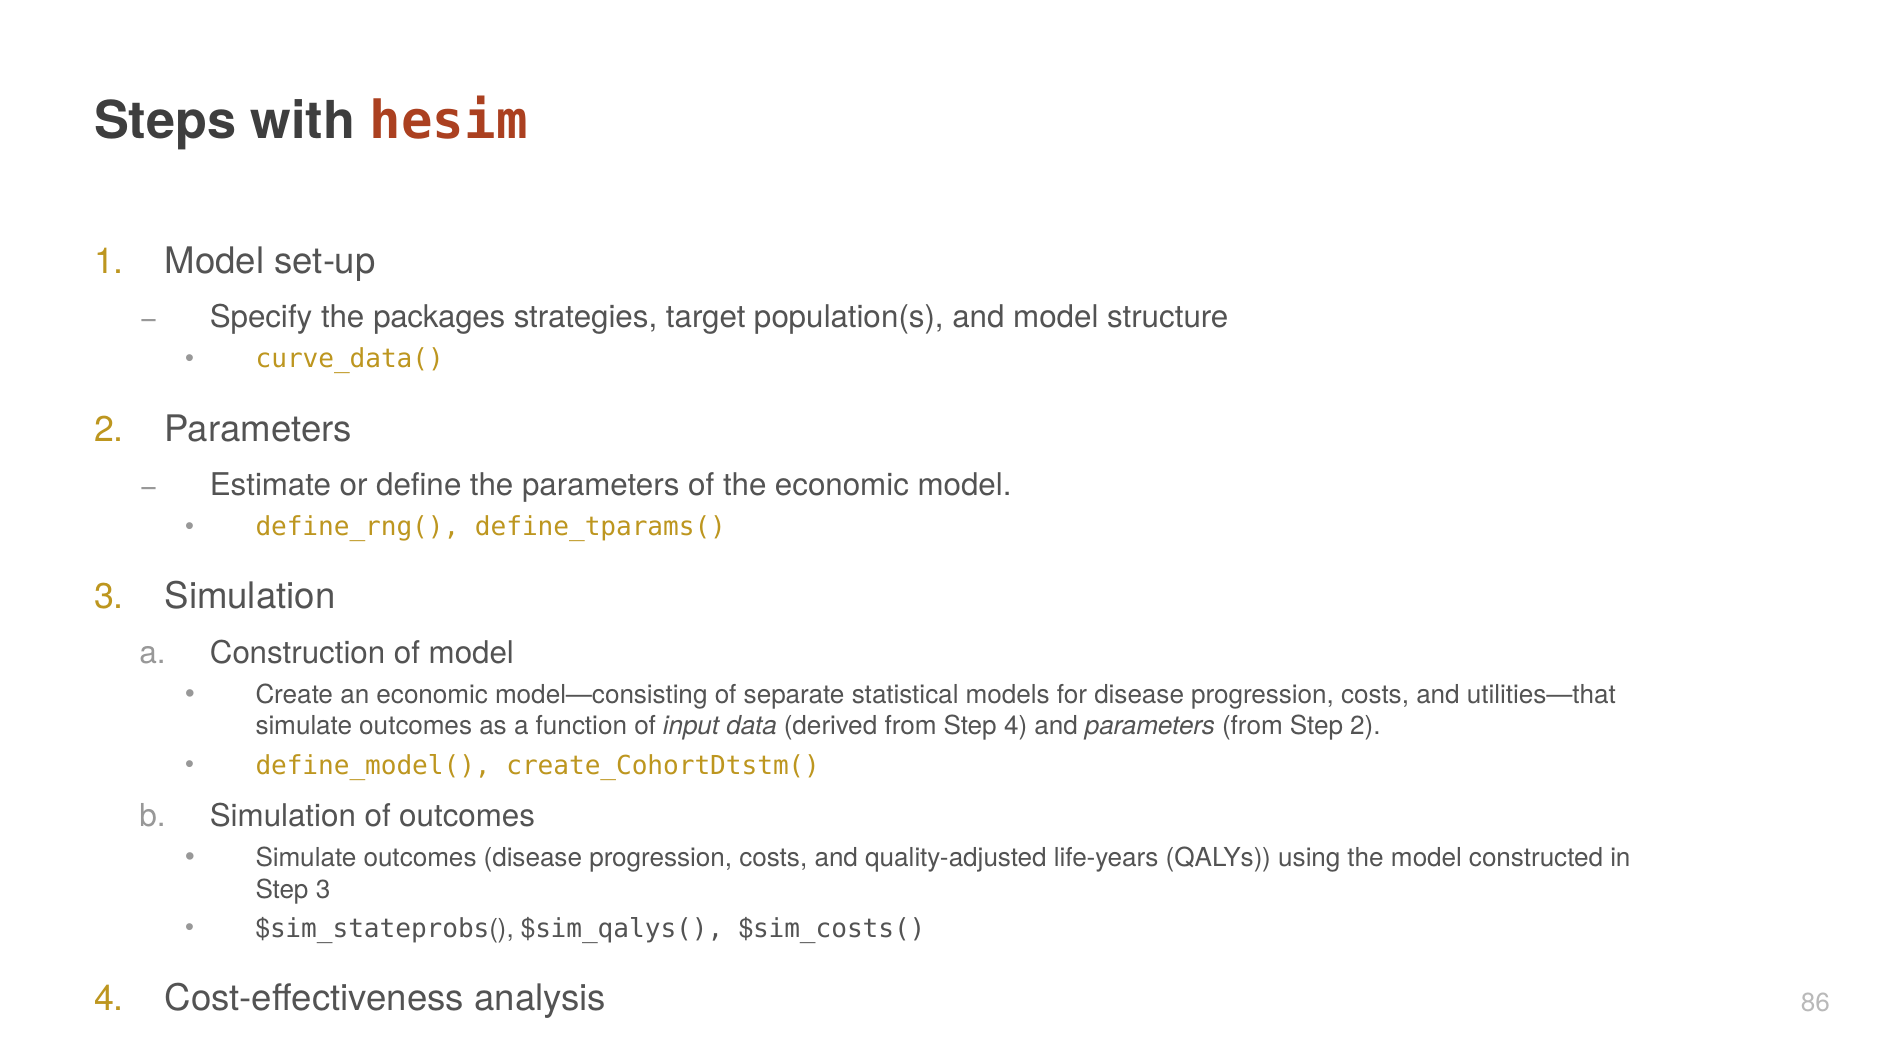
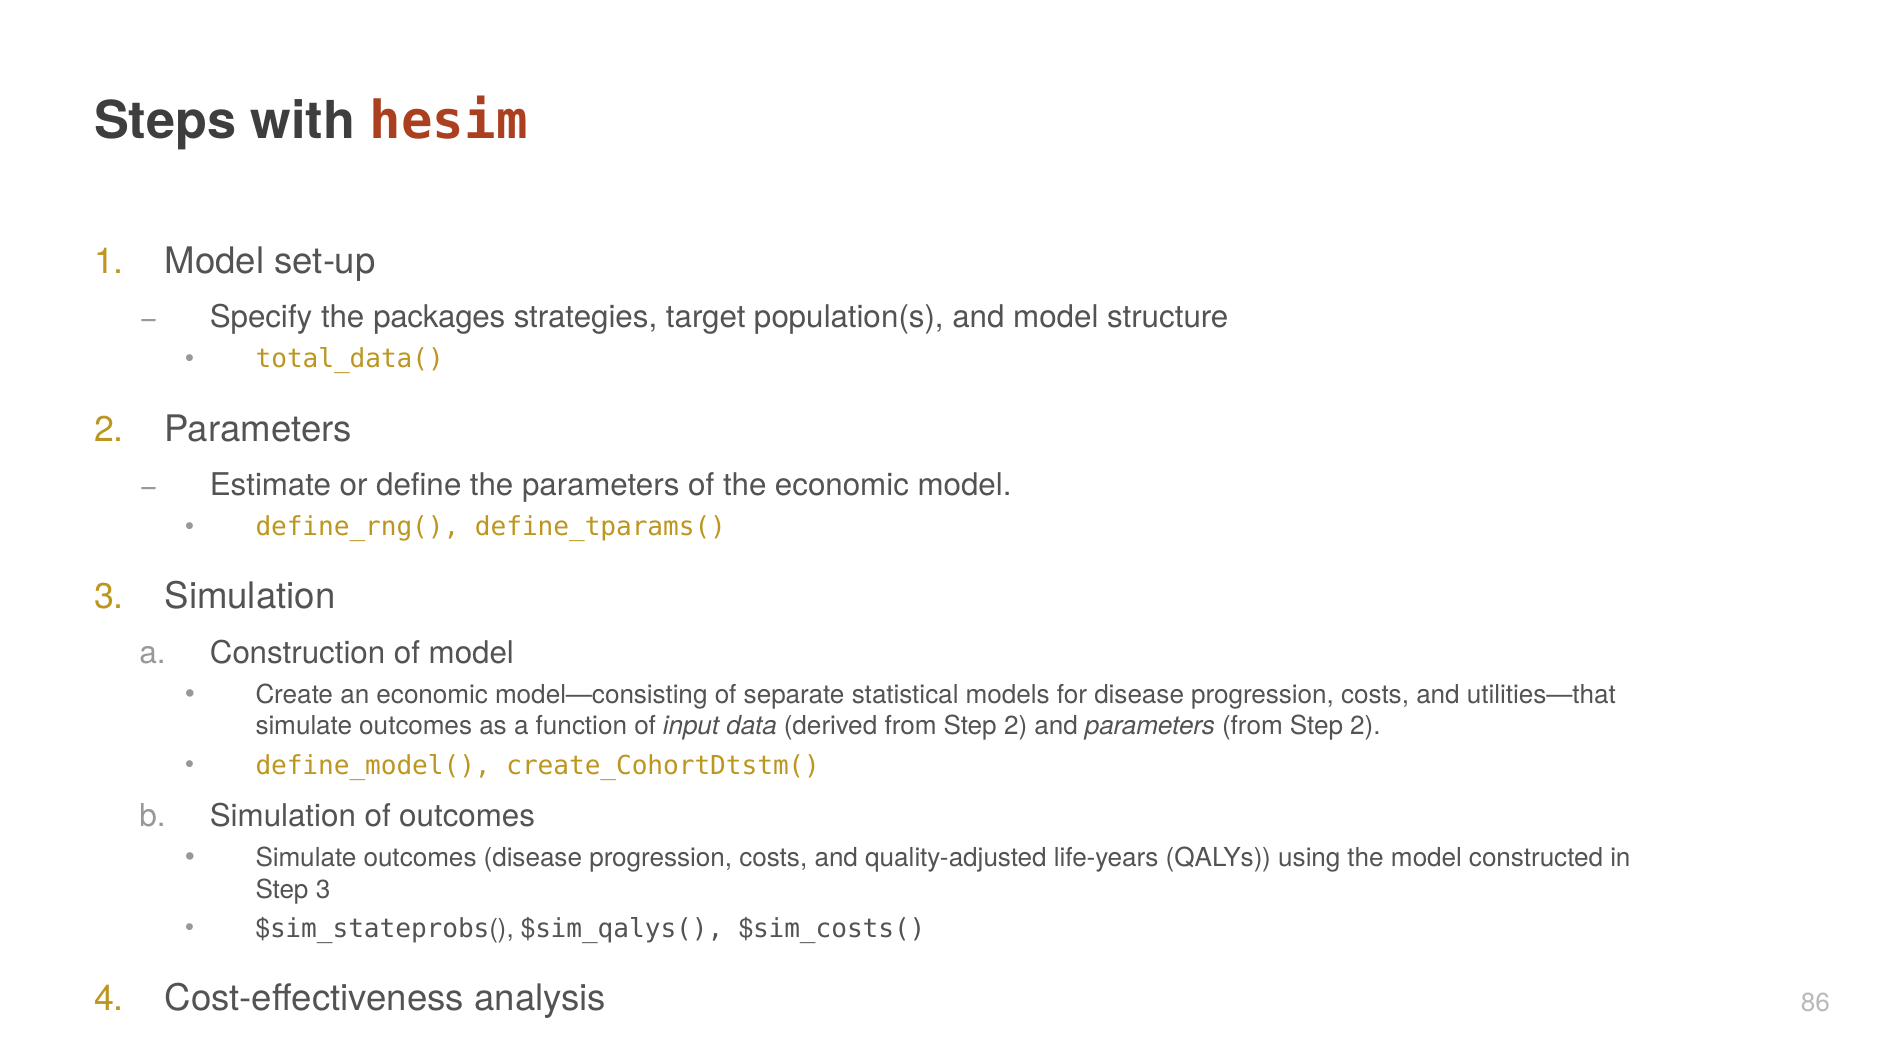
curve_data(: curve_data( -> total_data( (350, 359)
derived from Step 4: 4 -> 2 (1016, 726)
